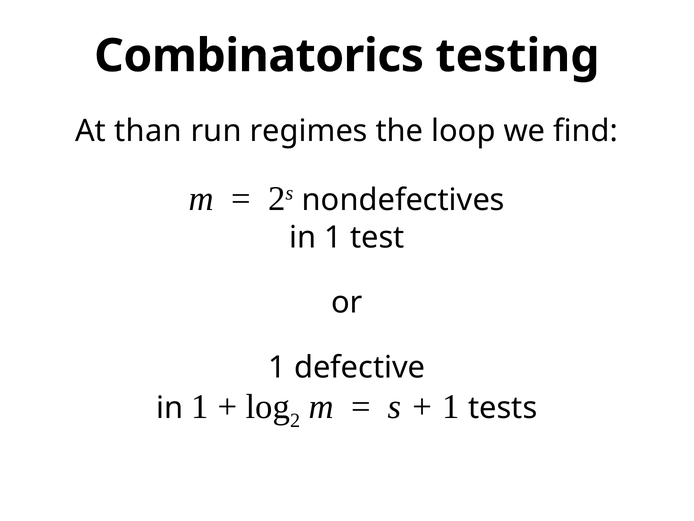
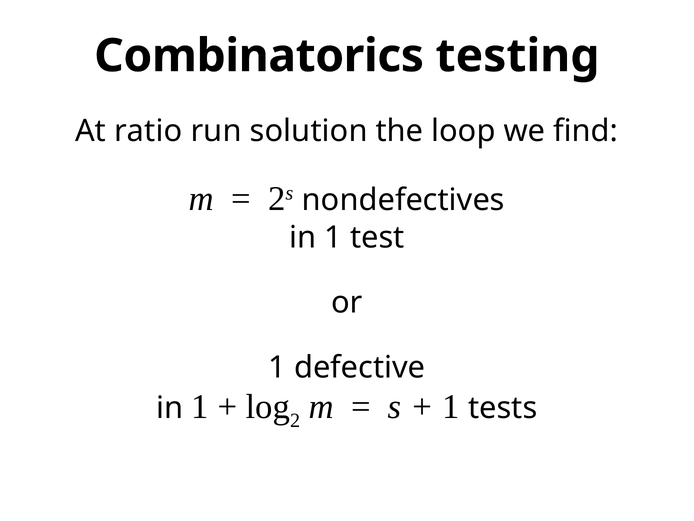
than: than -> ratio (148, 131)
regimes: regimes -> solution (309, 131)
